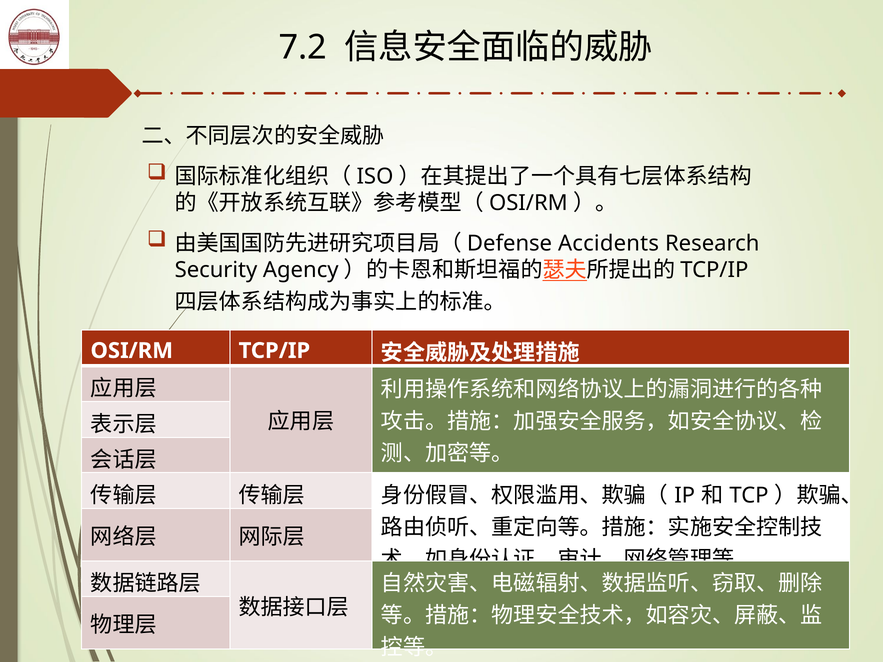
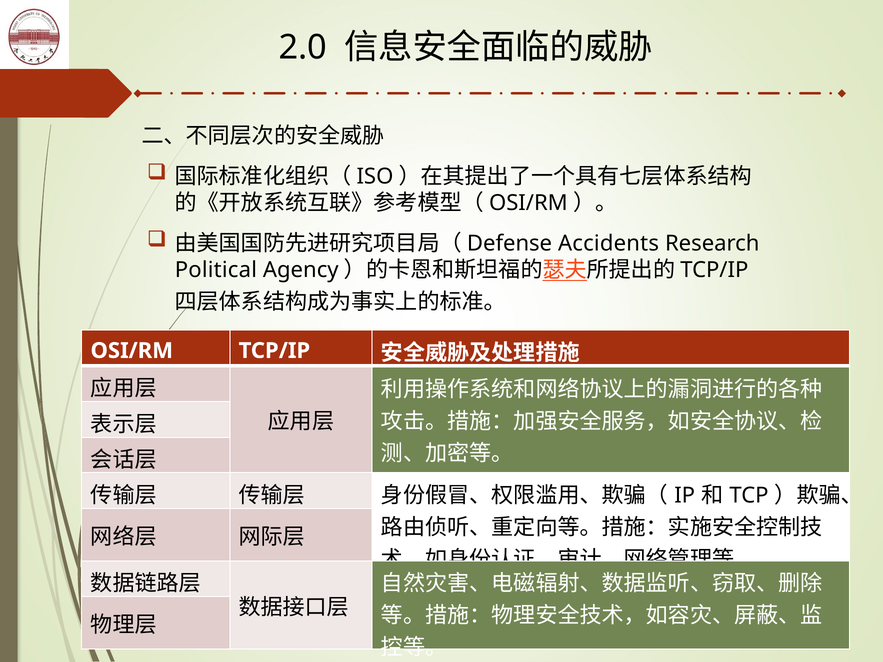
7.2: 7.2 -> 2.0 (303, 47)
Security: Security -> Political (216, 270)
